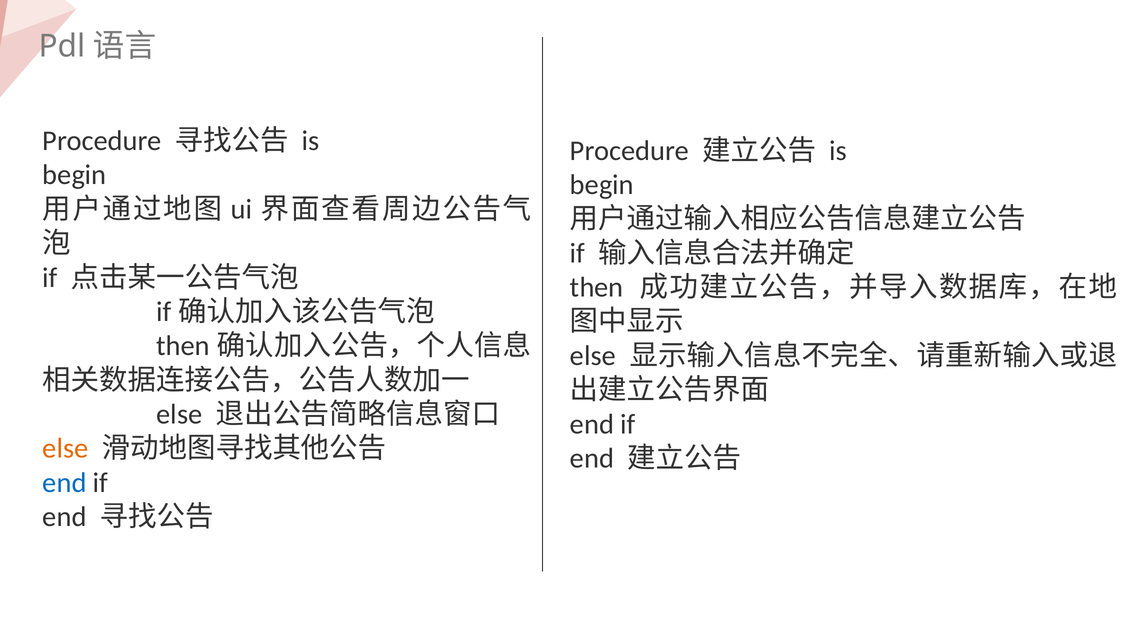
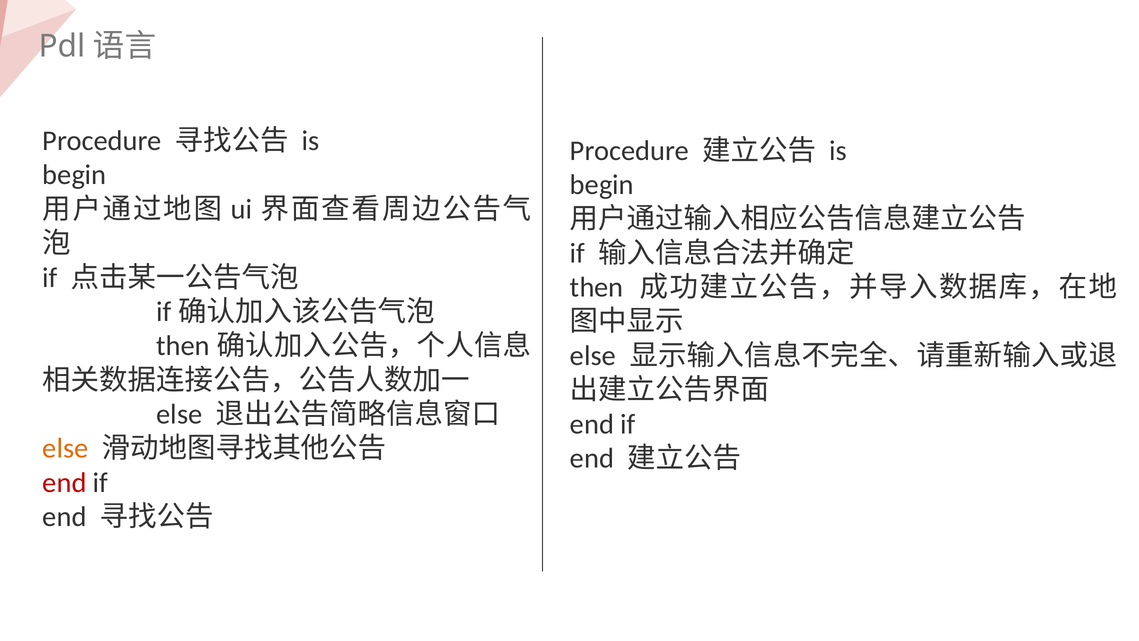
end colour: blue -> red (64, 483)
